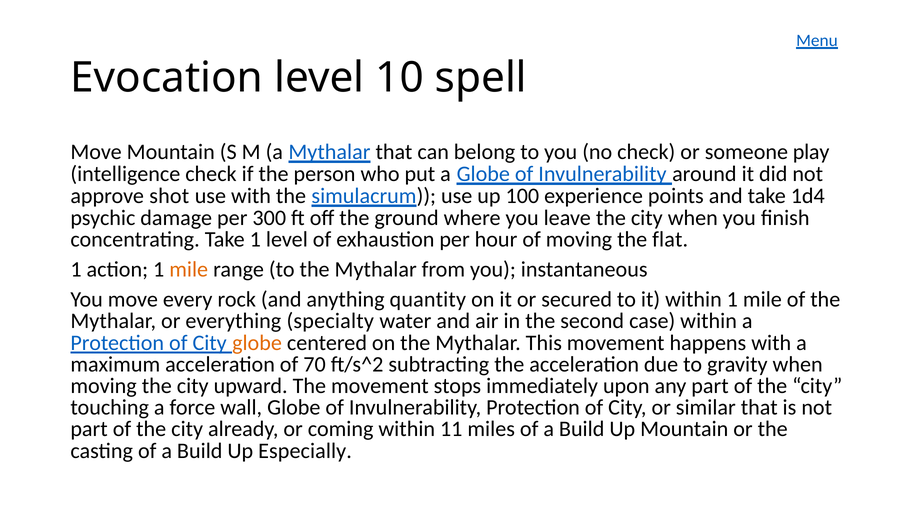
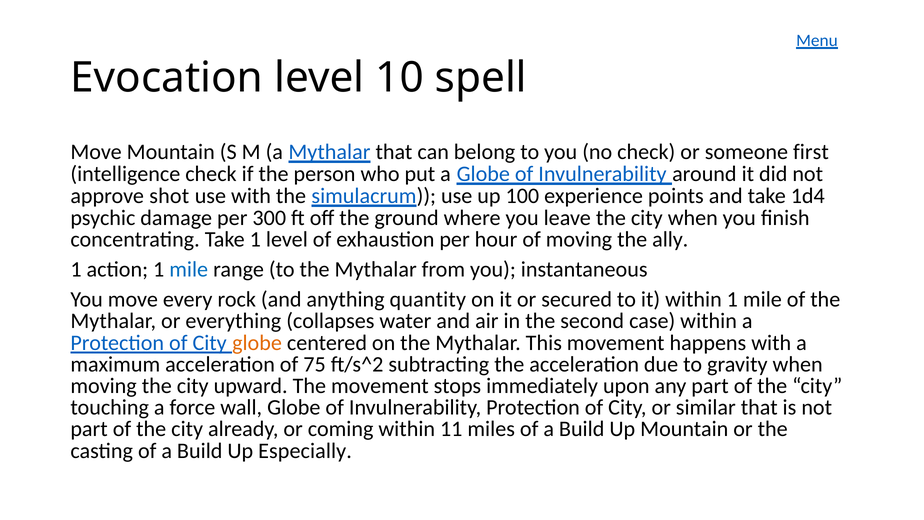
play: play -> first (811, 152)
flat: flat -> ally (670, 239)
mile colour: orange -> blue (189, 269)
specialty: specialty -> collapses (330, 321)
70: 70 -> 75 (315, 364)
